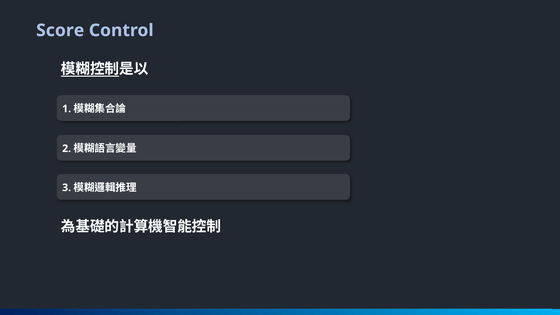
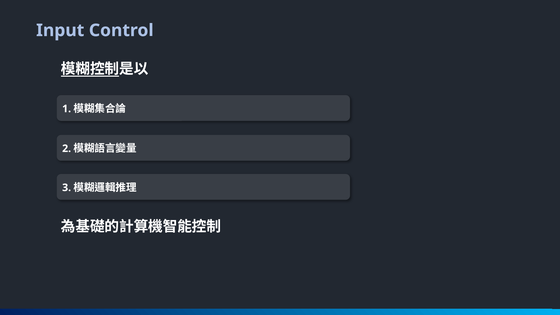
Score: Score -> Input (60, 30)
